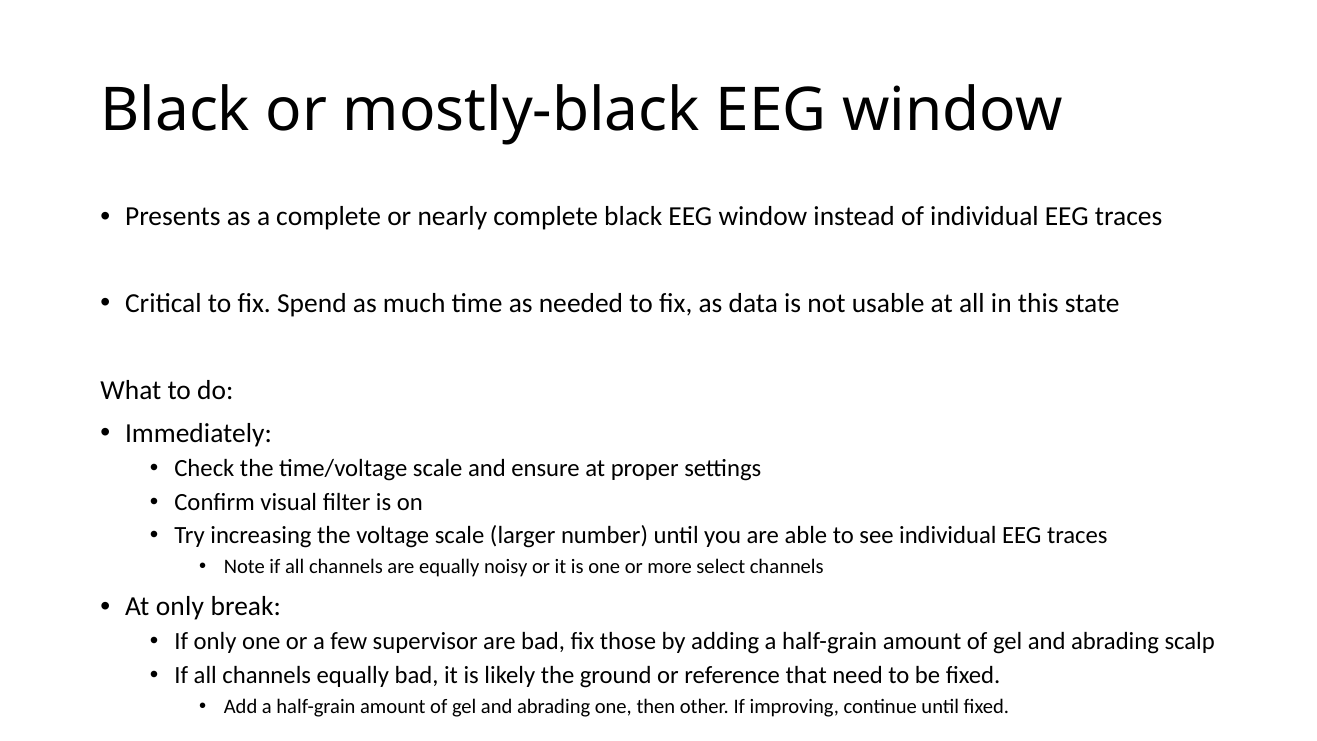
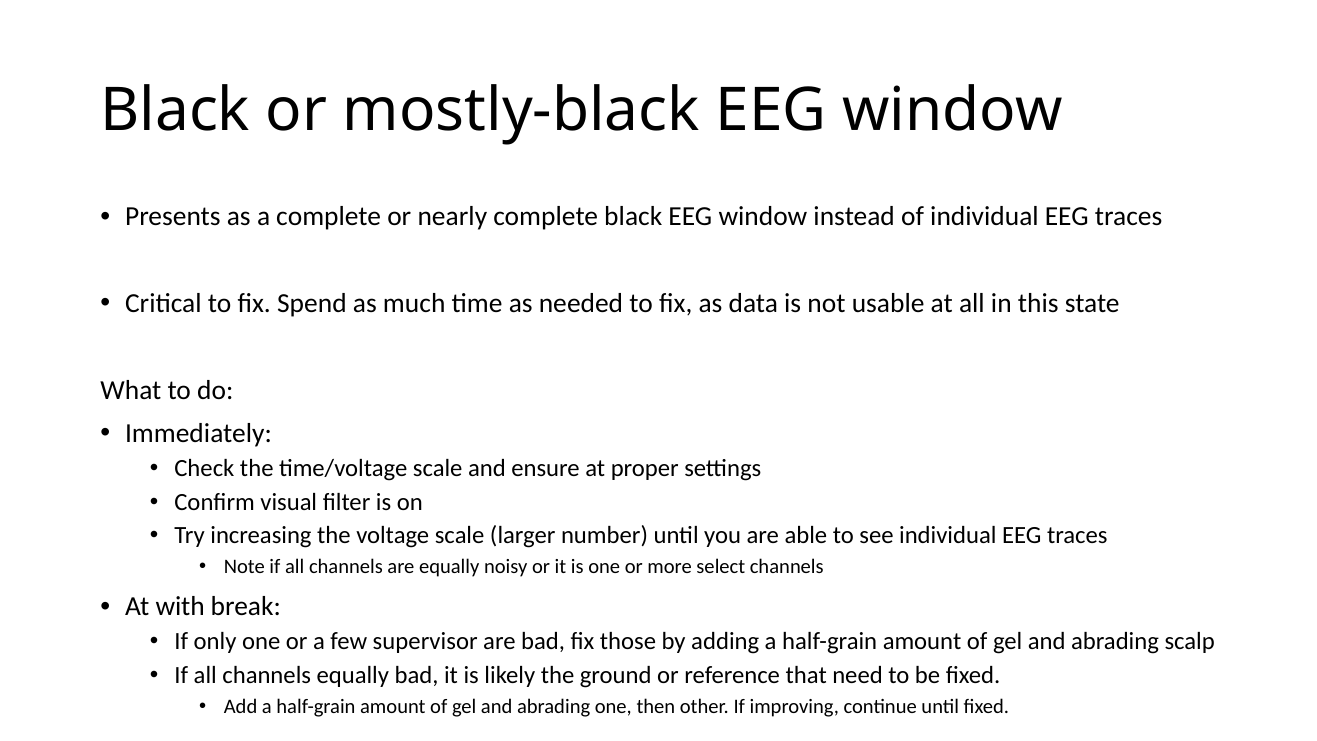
At only: only -> with (180, 607)
